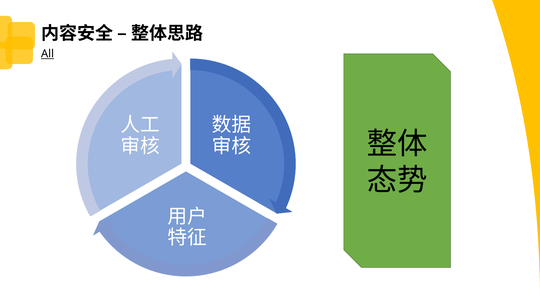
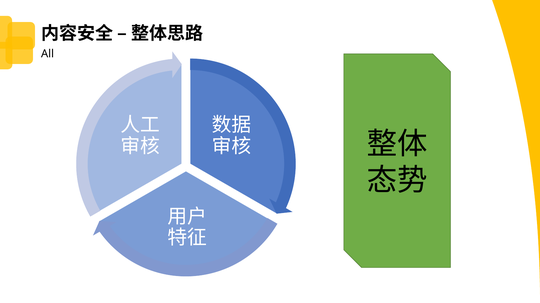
All underline: present -> none (48, 54)
